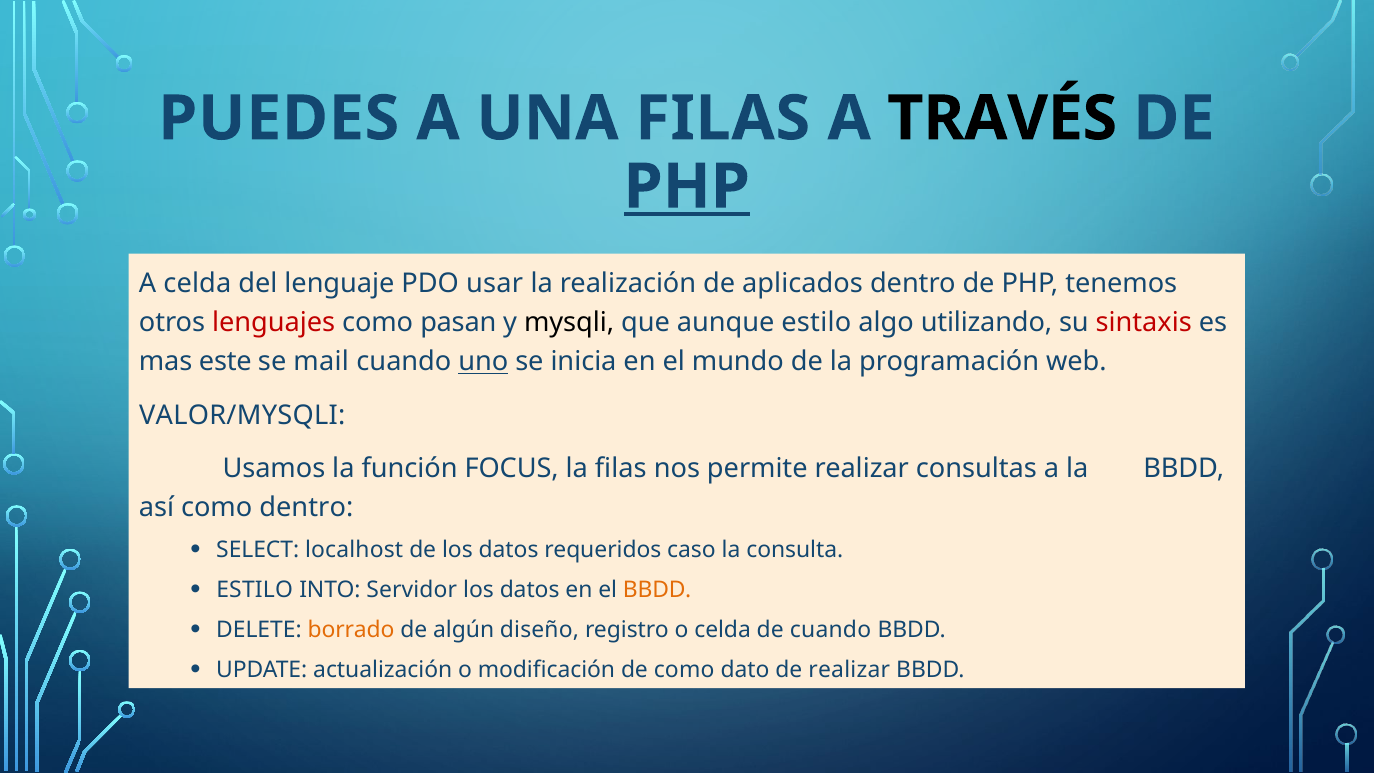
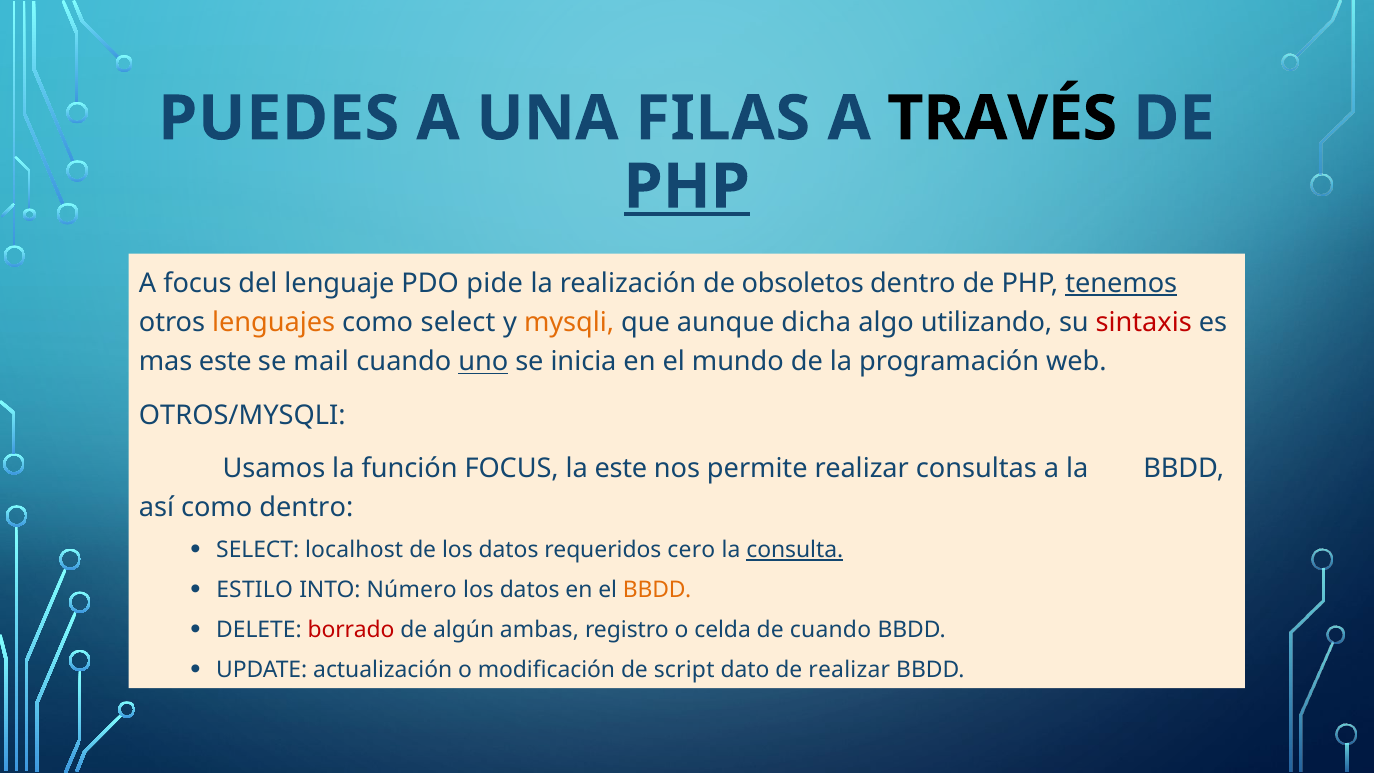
A celda: celda -> focus (197, 283)
usar: usar -> pide (495, 283)
aplicados: aplicados -> obsoletos (803, 283)
tenemos underline: none -> present (1121, 283)
lenguajes colour: red -> orange (274, 322)
como pasan: pasan -> select (458, 322)
mysqli colour: black -> orange (569, 322)
aunque estilo: estilo -> dicha (816, 322)
VALOR/MYSQLI: VALOR/MYSQLI -> OTROS/MYSQLI (242, 415)
la filas: filas -> este (621, 468)
caso: caso -> cero (691, 550)
consulta underline: none -> present (795, 550)
Servidor: Servidor -> Número (412, 590)
borrado colour: orange -> red (351, 630)
diseño: diseño -> ambas (539, 630)
de como: como -> script (684, 670)
